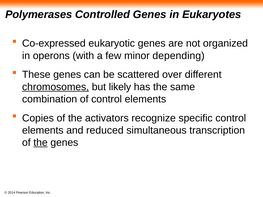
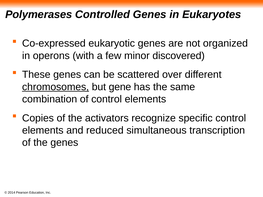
depending: depending -> discovered (179, 56)
likely: likely -> gene (120, 87)
the underline: present -> none (41, 143)
